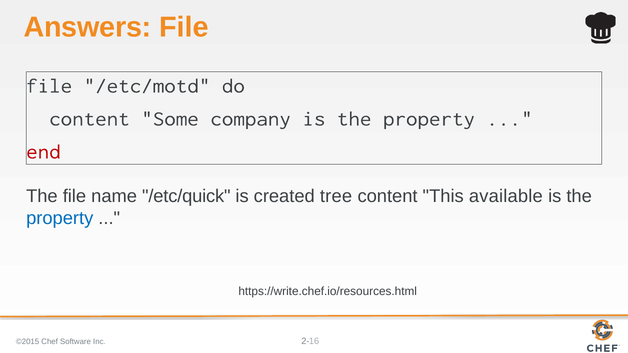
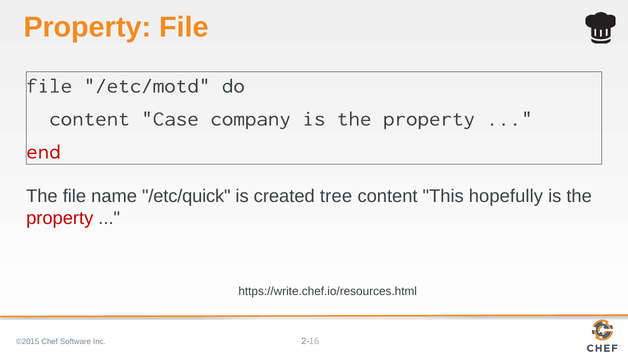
Answers: Answers -> Property (87, 27)
Some: Some -> Case (170, 119)
available: available -> hopefully (506, 196)
property colour: blue -> red (60, 218)
